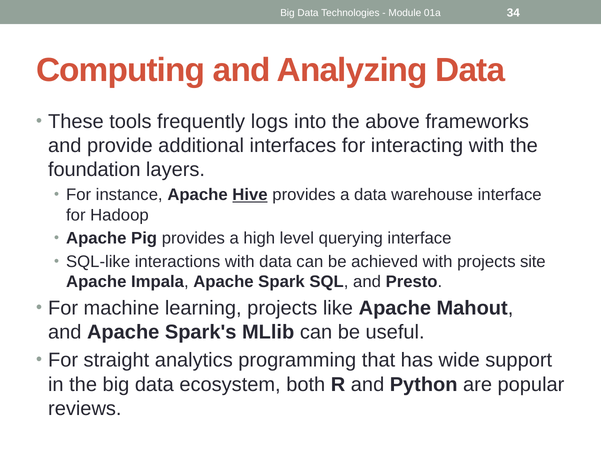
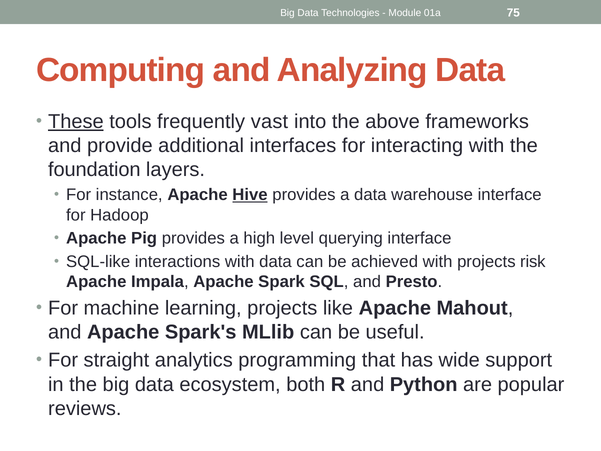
34: 34 -> 75 (513, 13)
These underline: none -> present (76, 122)
logs: logs -> vast (269, 122)
site: site -> risk (533, 262)
